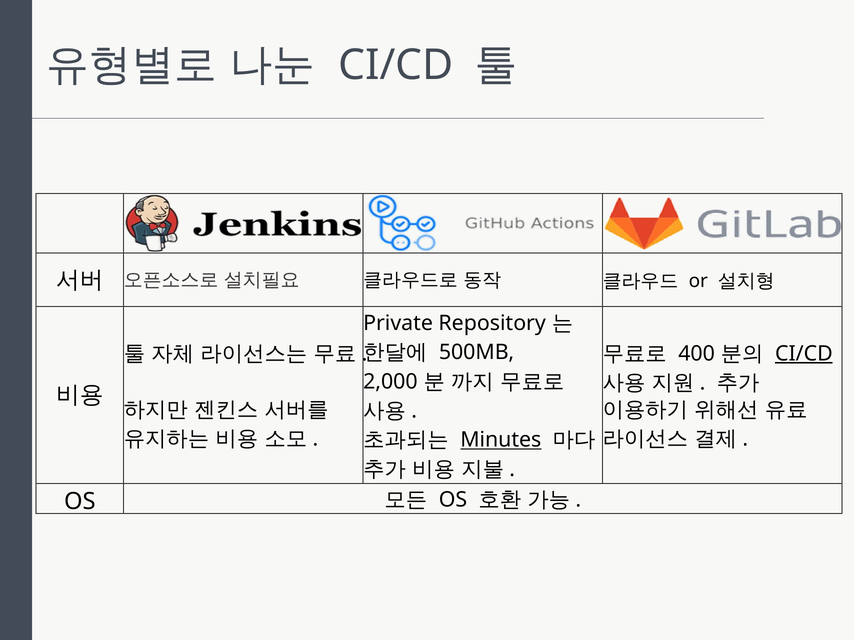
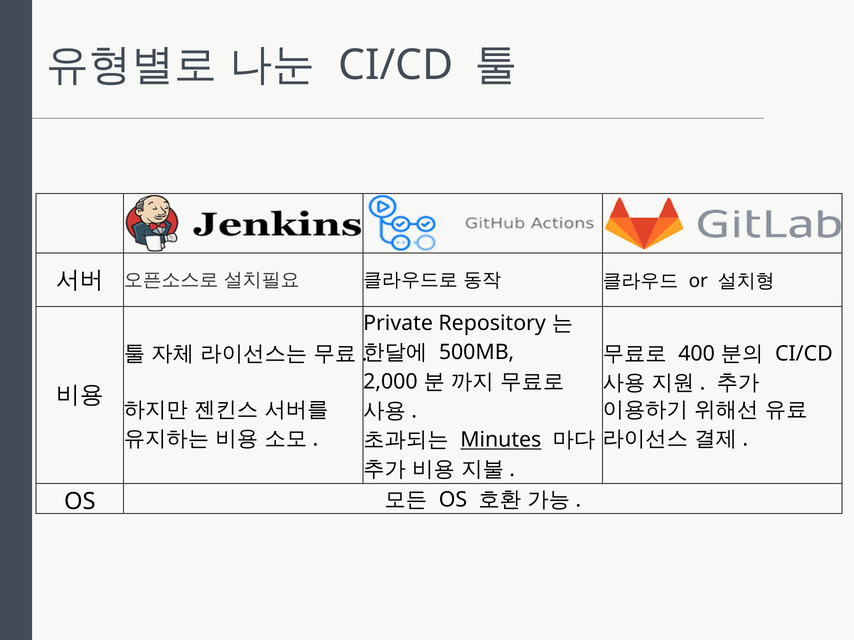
CI/CD underline: present -> none (804, 354)
